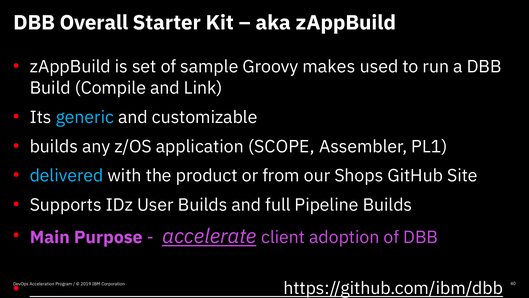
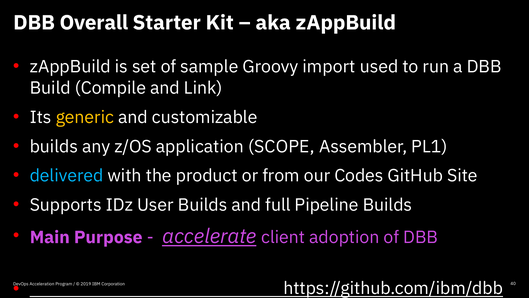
makes: makes -> import (329, 67)
generic colour: light blue -> yellow (85, 117)
Shops: Shops -> Codes (359, 176)
